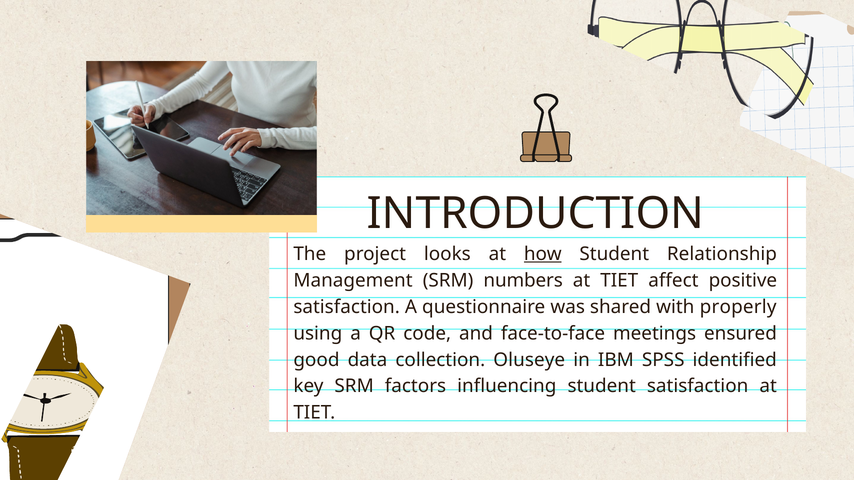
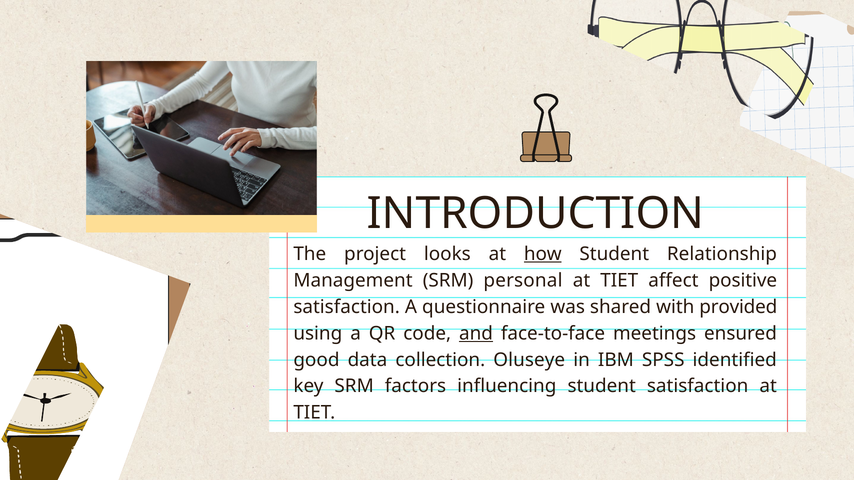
numbers: numbers -> personal (523, 281)
properly: properly -> provided (738, 307)
and underline: none -> present (476, 334)
